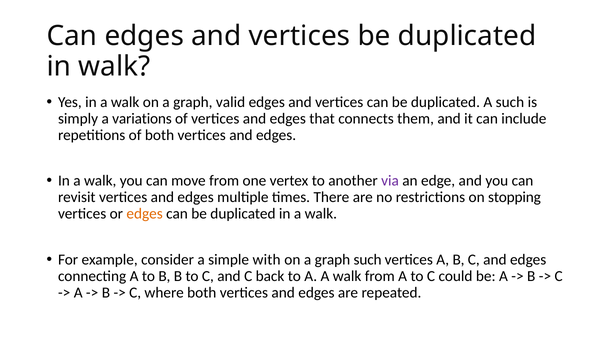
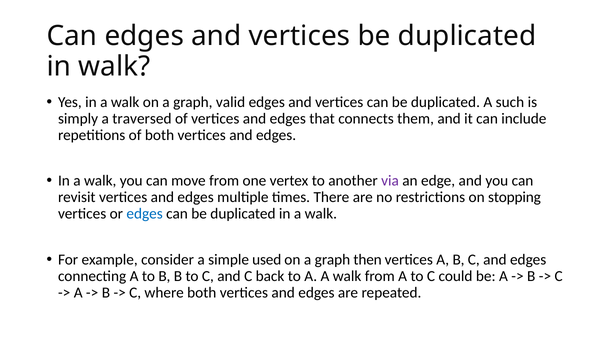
variations: variations -> traversed (142, 118)
edges colour: orange -> blue (145, 214)
with: with -> used (267, 259)
graph such: such -> then (368, 259)
